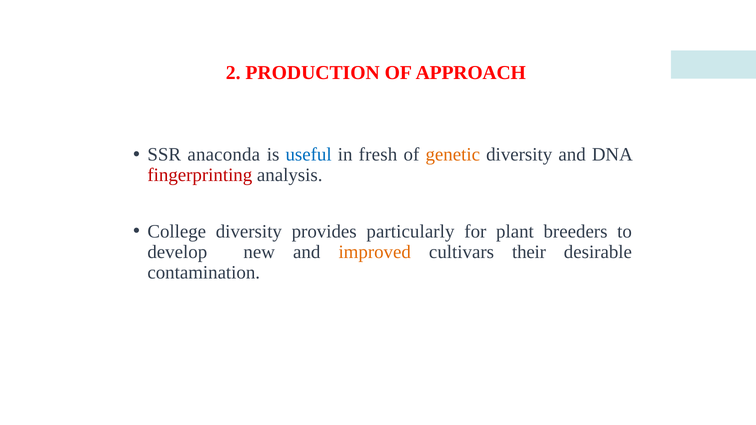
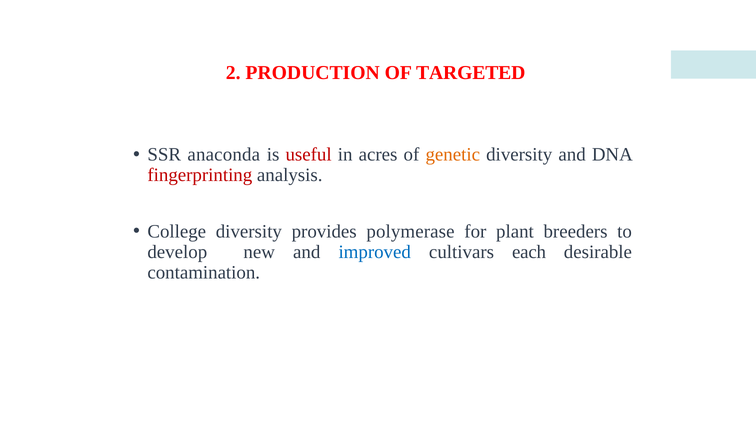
APPROACH: APPROACH -> TARGETED (471, 73)
useful colour: blue -> red (309, 155)
fresh: fresh -> acres (378, 155)
particularly: particularly -> polymerase (410, 232)
improved colour: orange -> blue (375, 252)
their: their -> each (529, 252)
